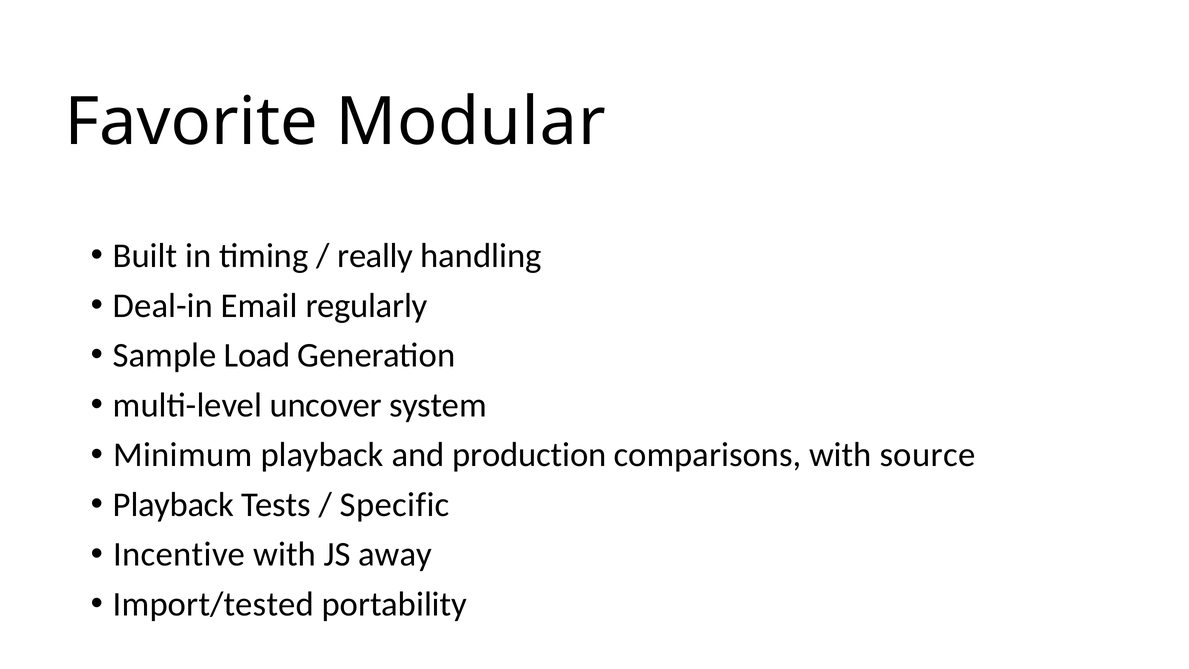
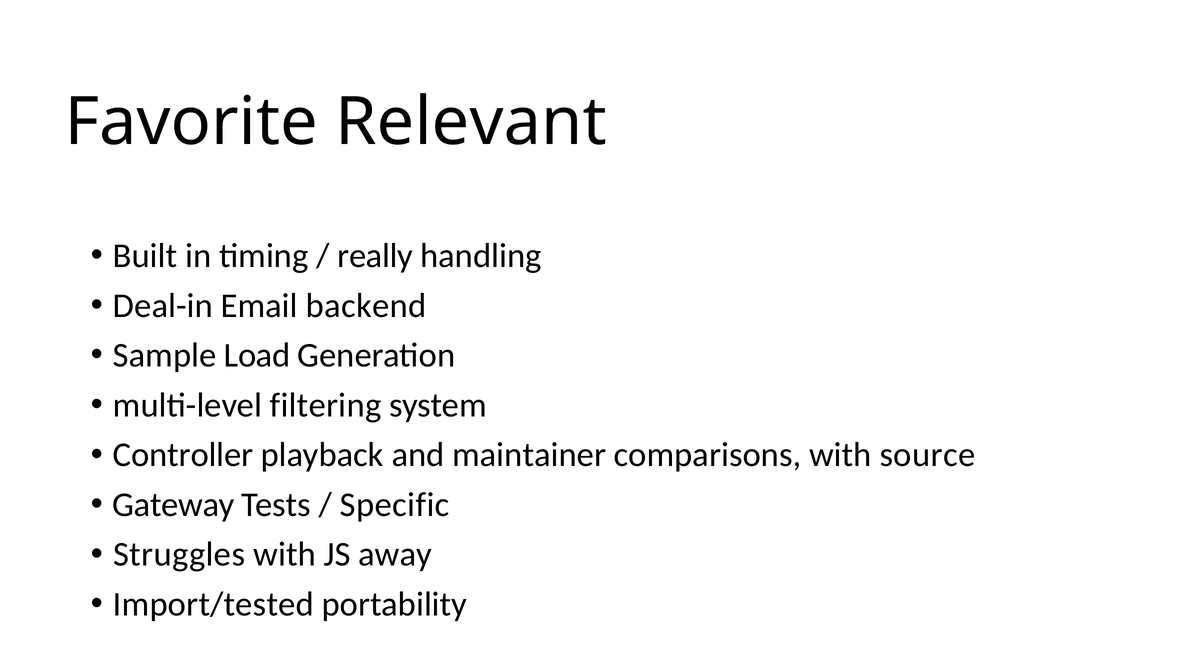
Modular: Modular -> Relevant (471, 122)
regularly: regularly -> backend (366, 305)
uncover: uncover -> filtering (326, 405)
Minimum: Minimum -> Controller (183, 455)
production: production -> maintainer (529, 455)
Playback: Playback -> Gateway (173, 505)
Incentive: Incentive -> Struggles (179, 554)
